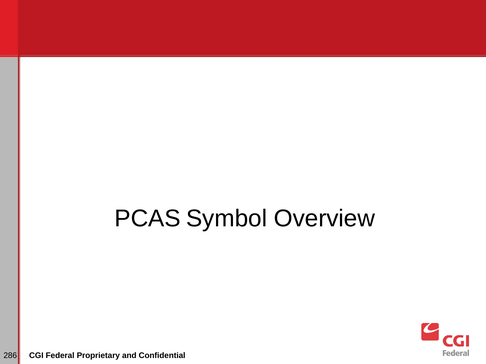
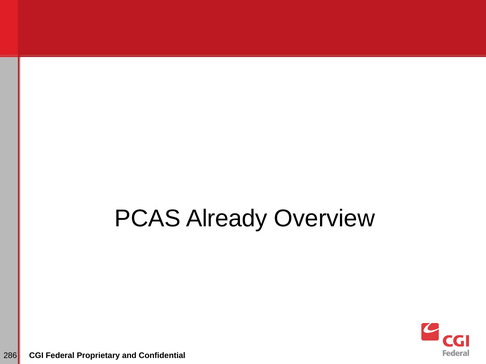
Symbol: Symbol -> Already (227, 219)
